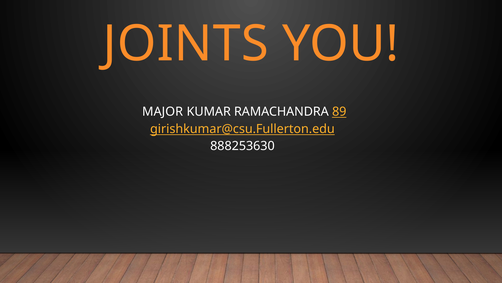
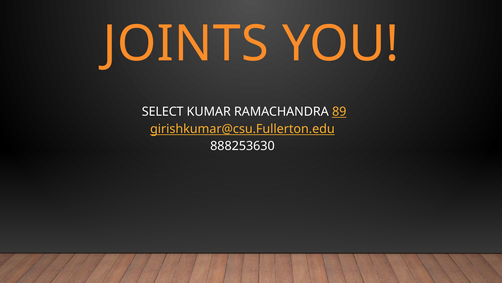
MAJOR: MAJOR -> SELECT (163, 111)
